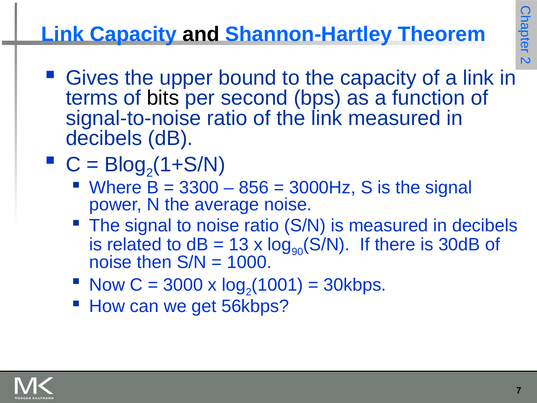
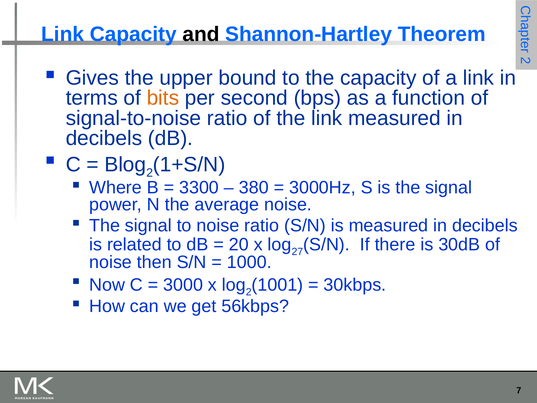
bits colour: black -> orange (163, 98)
856: 856 -> 380 (254, 187)
13: 13 -> 20 (239, 244)
90: 90 -> 27 (297, 251)
